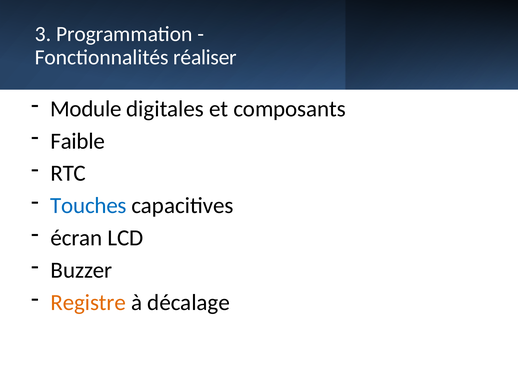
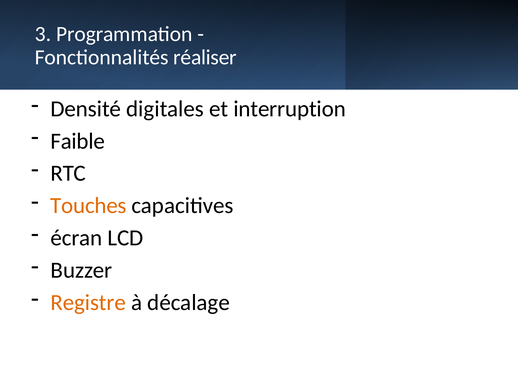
Module: Module -> Densité (86, 109)
composants: composants -> interruption (290, 109)
Touches colour: blue -> orange (88, 205)
